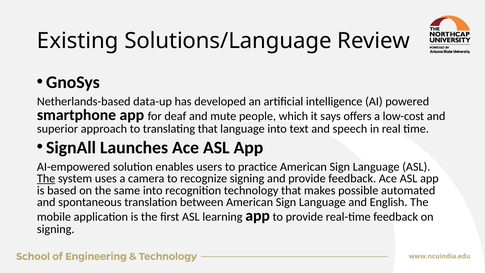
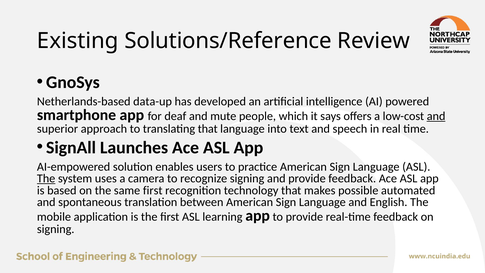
Solutions/Language: Solutions/Language -> Solutions/Reference (228, 41)
and underline: none -> present (436, 116)
same into: into -> first (153, 190)
